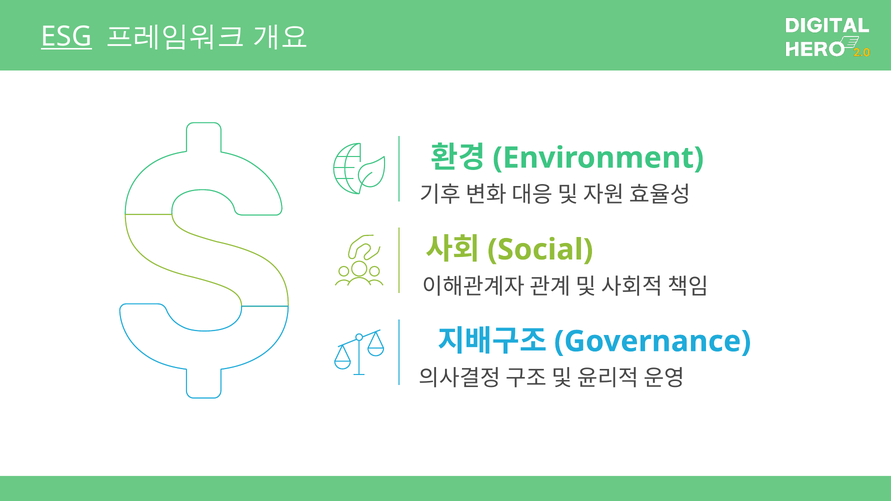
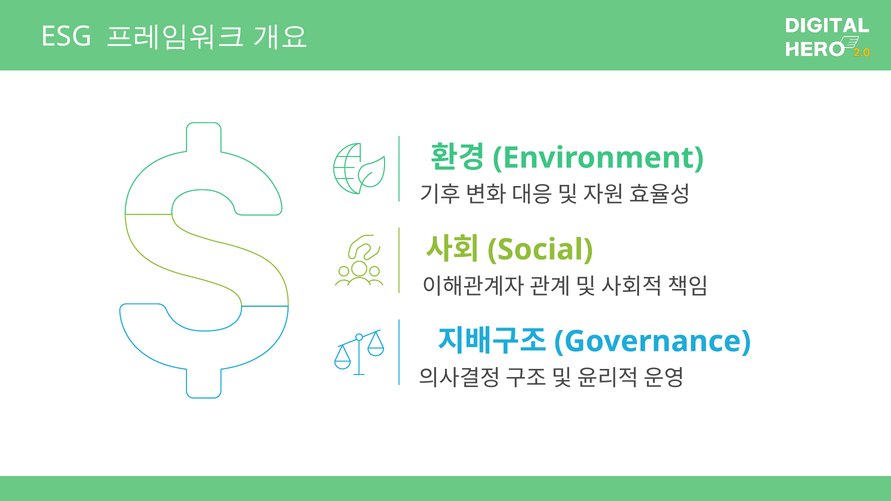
ESG underline: present -> none (66, 37)
